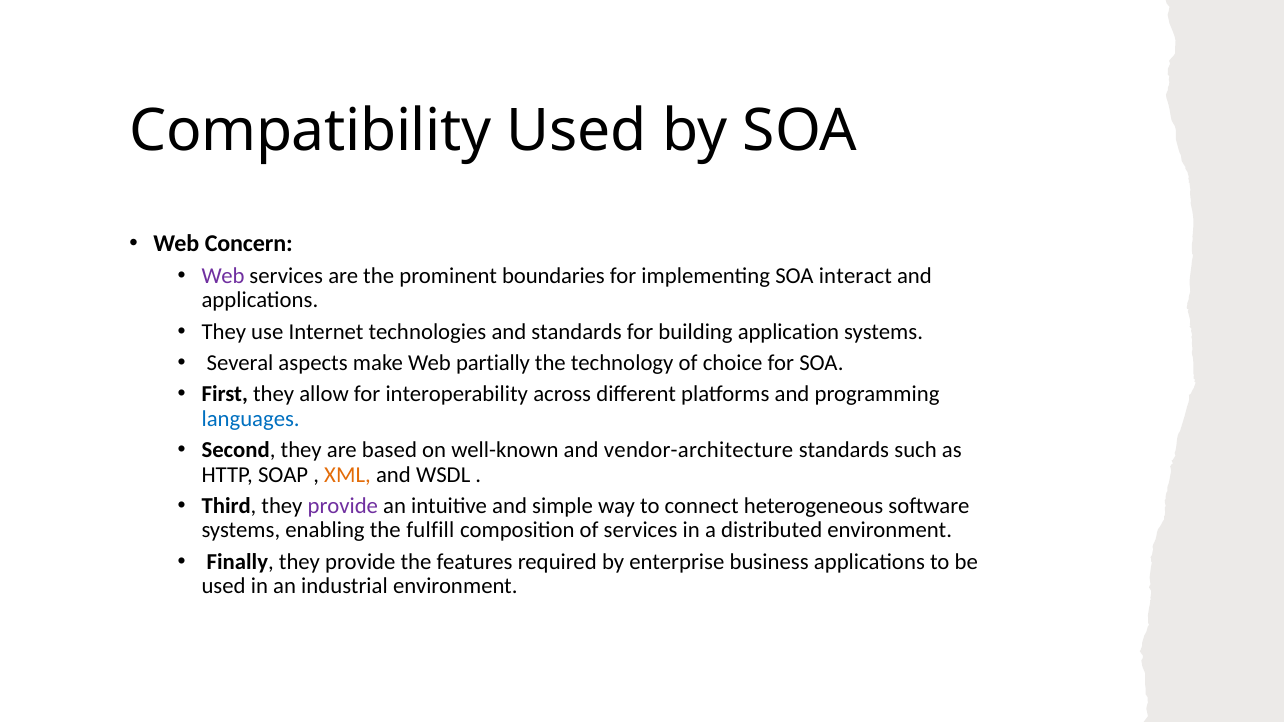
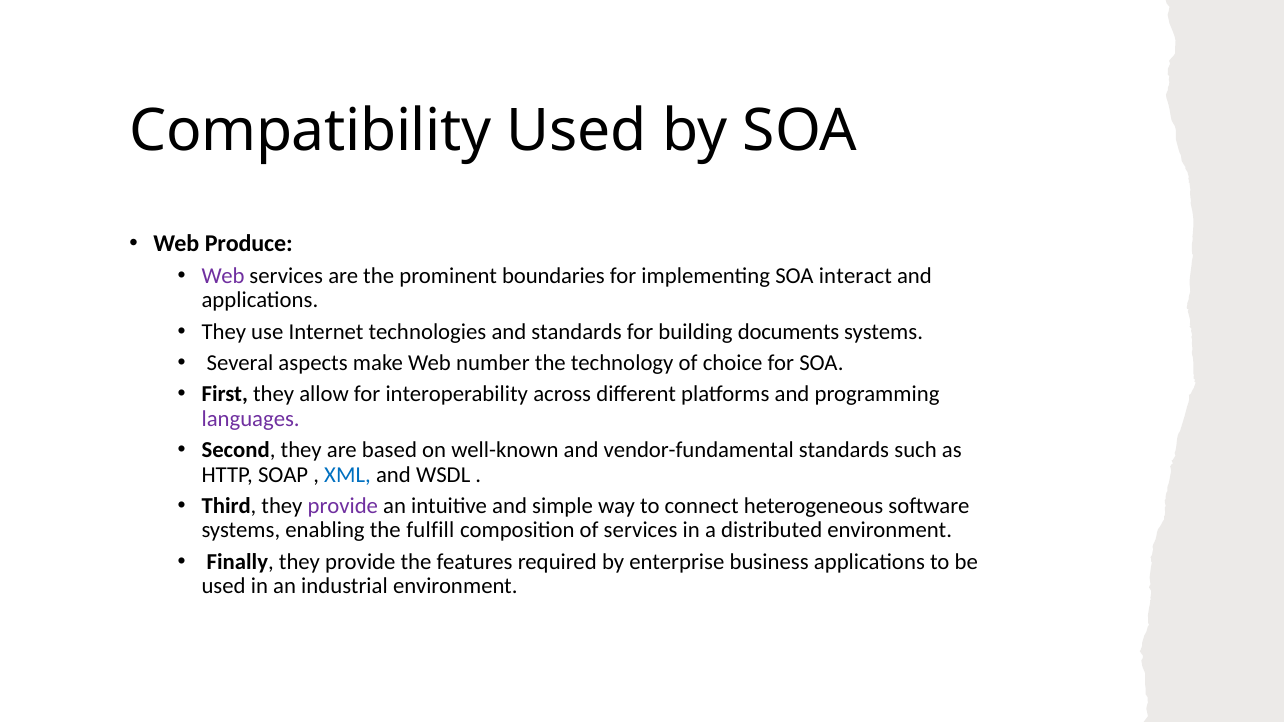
Concern: Concern -> Produce (249, 244)
application: application -> documents (789, 332)
partially: partially -> number (493, 363)
languages colour: blue -> purple (251, 419)
vendor-architecture: vendor-architecture -> vendor-fundamental (699, 450)
XML colour: orange -> blue (347, 475)
